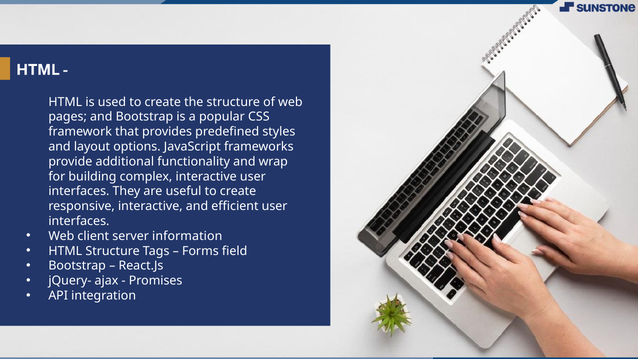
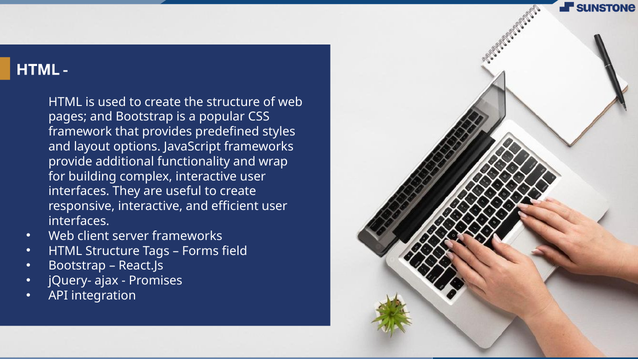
server information: information -> frameworks (187, 236)
